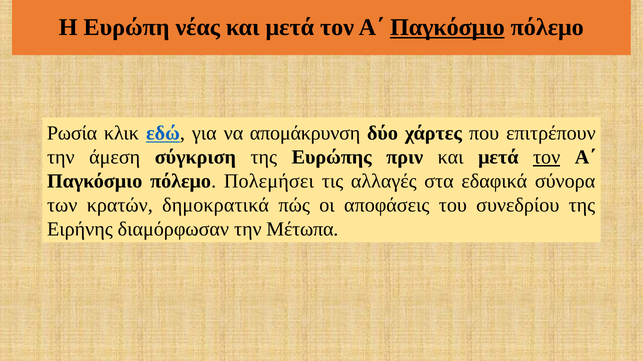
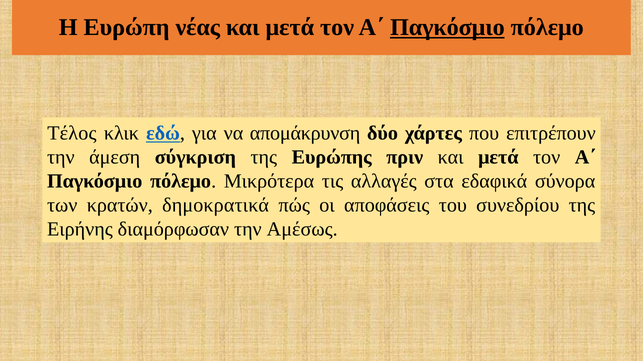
Ρωσία: Ρωσία -> Τέλος (72, 133)
τον underline: present -> none (547, 157)
Πολεμήσει: Πολεμήσει -> Μικρότερα (269, 182)
Μέτωπα: Μέτωπα -> Αμέσως (302, 230)
